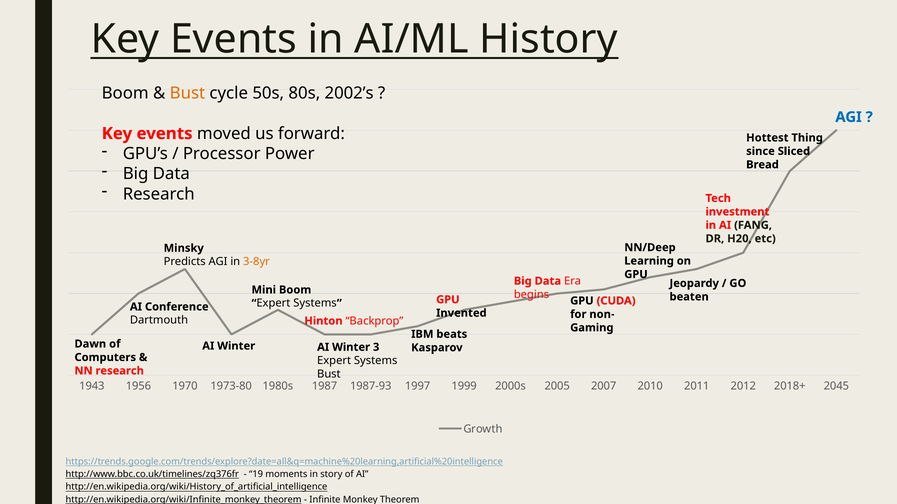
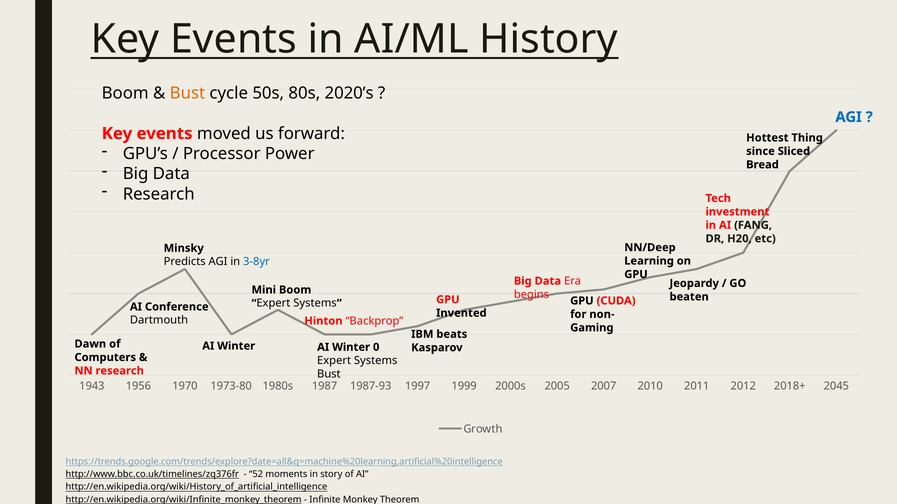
2002’s: 2002’s -> 2020’s (349, 93)
3-8yr colour: orange -> blue (256, 262)
3: 3 -> 0 (376, 347)
19: 19 -> 52 (256, 475)
